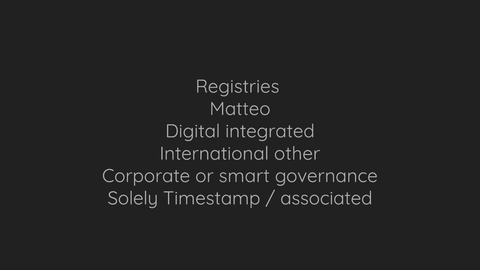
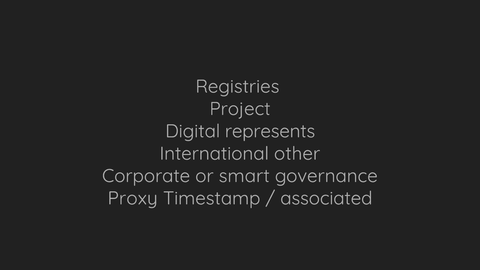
Matteo: Matteo -> Project (240, 109)
integrated: integrated -> represents (270, 131)
Solely: Solely -> Proxy (133, 198)
